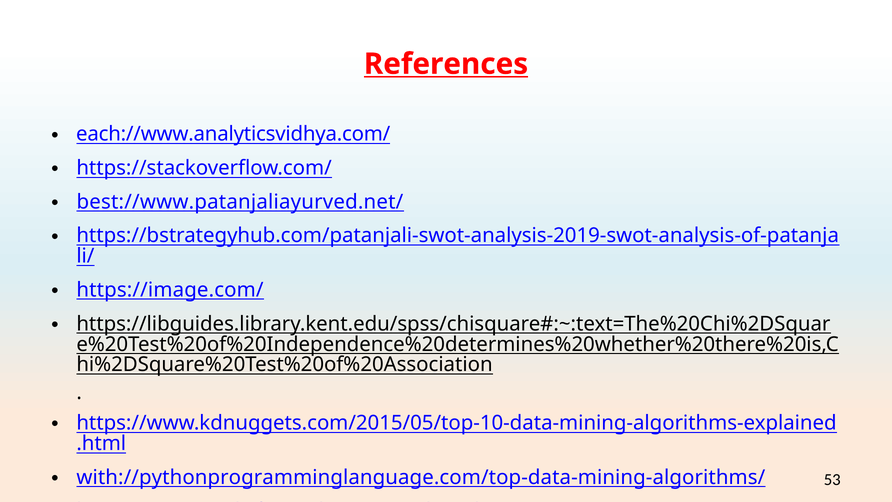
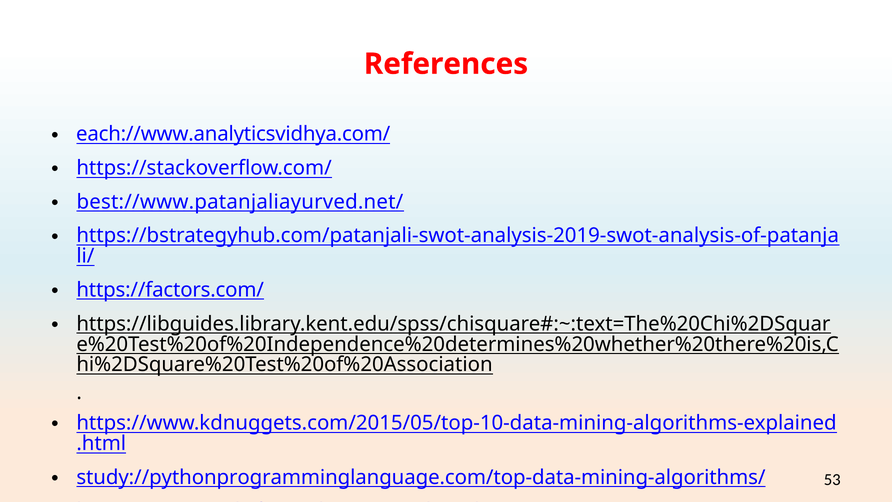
References underline: present -> none (446, 64)
https://image.com/: https://image.com/ -> https://factors.com/ (170, 290)
with://pythonprogramminglanguage.com/top-data-mining-algorithms/: with://pythonprogramminglanguage.com/top-data-mining-algorithms/ -> study://pythonprogramminglanguage.com/top-data-mining-algorithms/ (421, 477)
